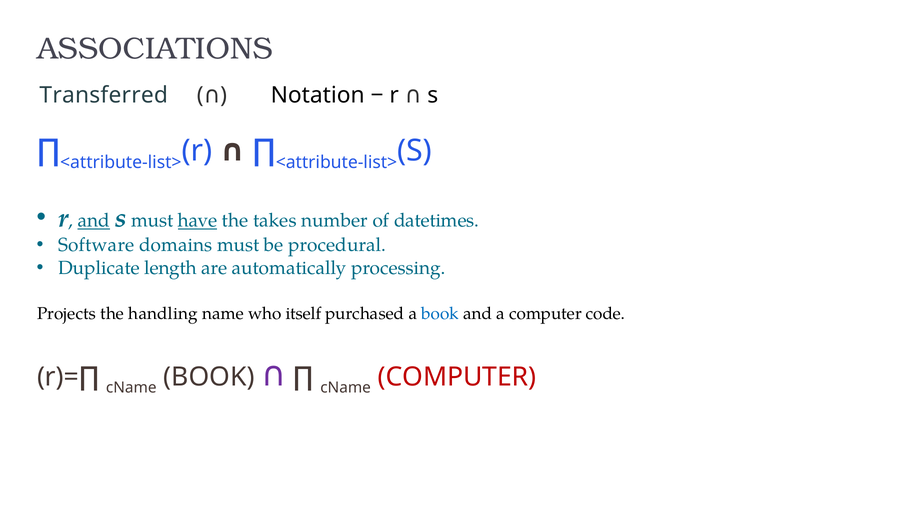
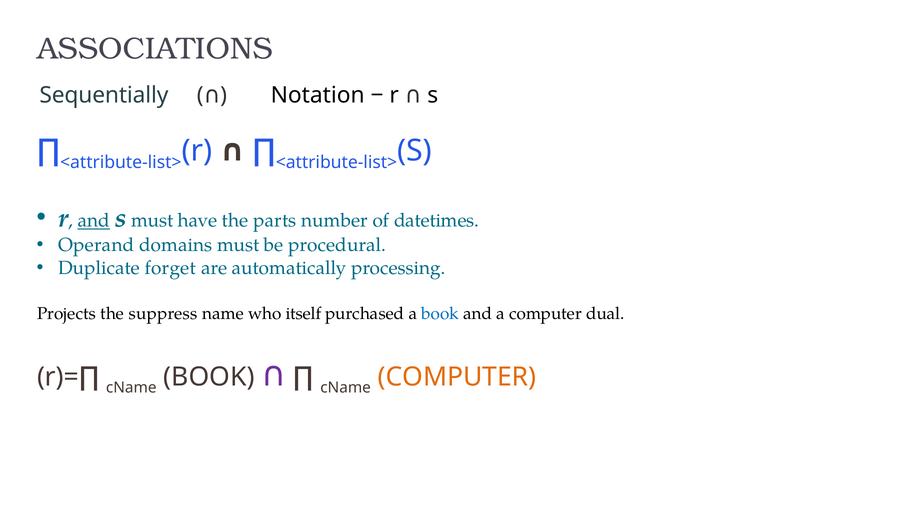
Transferred: Transferred -> Sequentially (104, 95)
have underline: present -> none (198, 220)
takes: takes -> parts (275, 220)
Software: Software -> Operand (96, 245)
length: length -> forget (170, 268)
handling: handling -> suppress (163, 313)
code: code -> dual (605, 313)
COMPUTER colour: red -> orange (457, 377)
